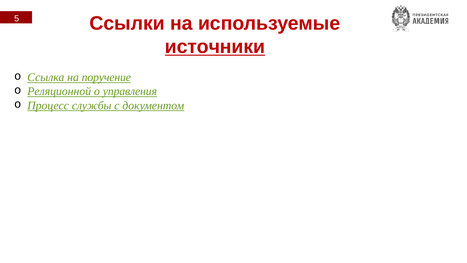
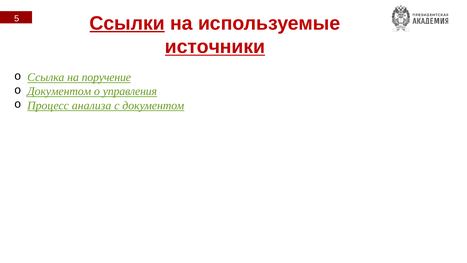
Ссылки underline: none -> present (127, 23)
Реляционной: Реляционной -> Документом (59, 91)
службы: службы -> анализа (92, 105)
